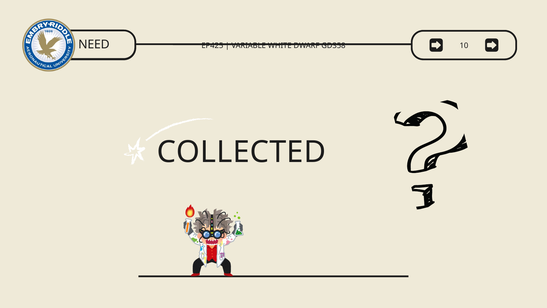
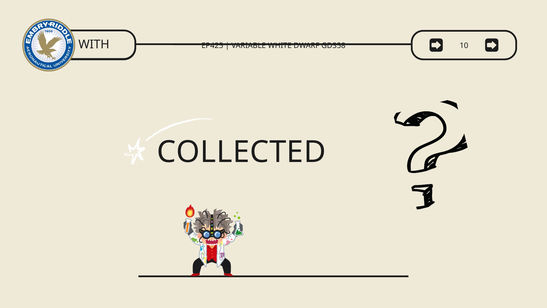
NEED: NEED -> WITH (94, 44)
